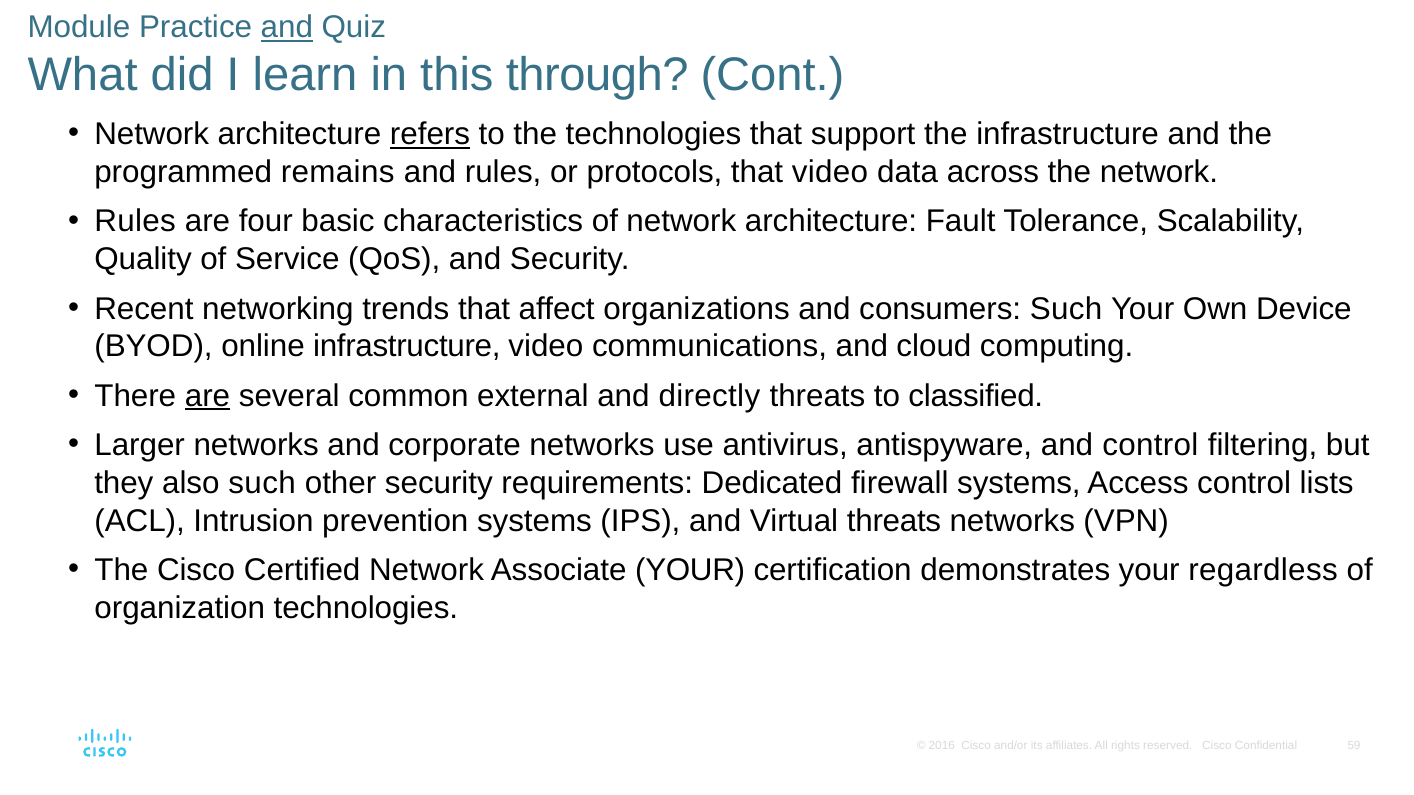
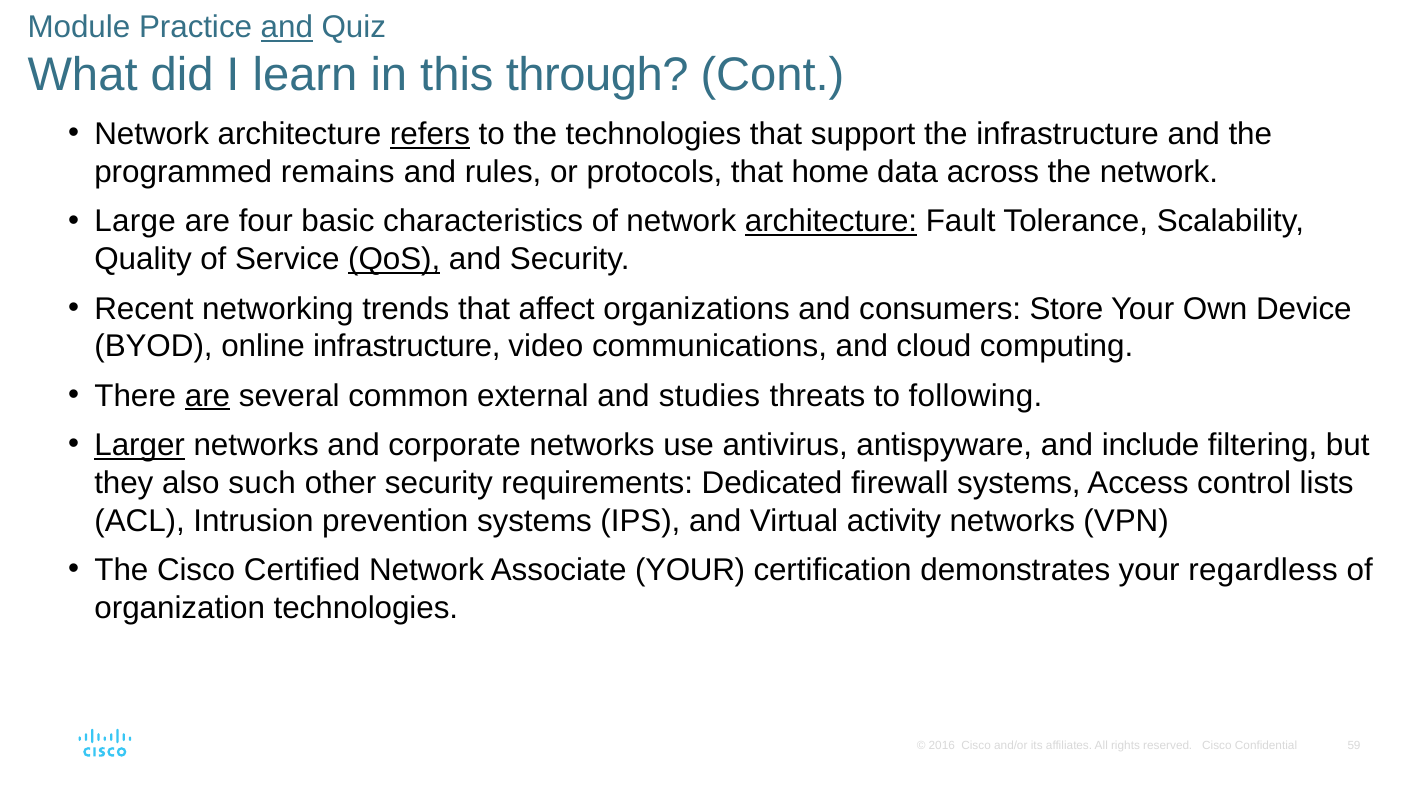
that video: video -> home (830, 172)
Rules: Rules -> Large (135, 222)
architecture underline: none -> present (831, 222)
QoS underline: none -> present (394, 259)
consumers Such: Such -> Store (1066, 309)
directly: directly -> studies (709, 396)
classified: classified -> following (975, 396)
Larger underline: none -> present (140, 446)
and control: control -> include (1151, 446)
Virtual threats: threats -> activity (894, 521)
